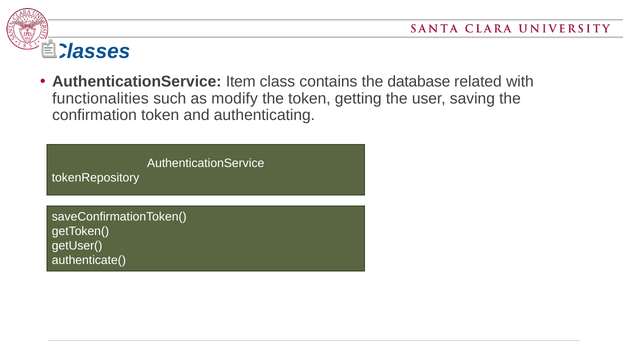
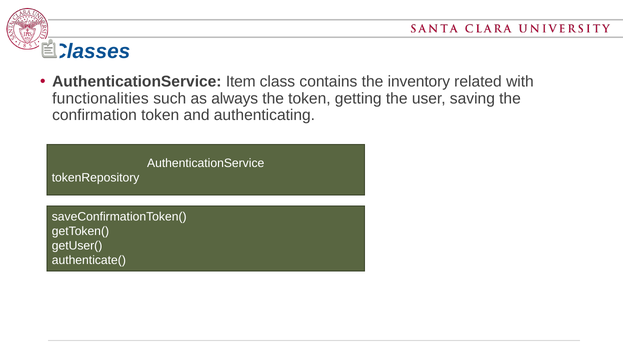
database: database -> inventory (419, 81)
modify: modify -> always (235, 98)
